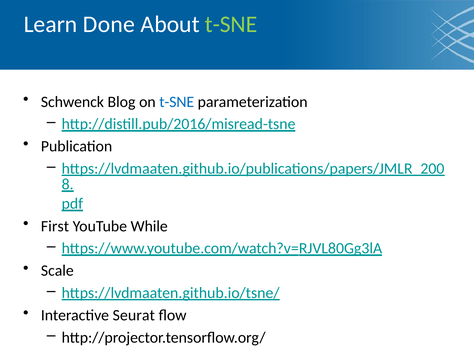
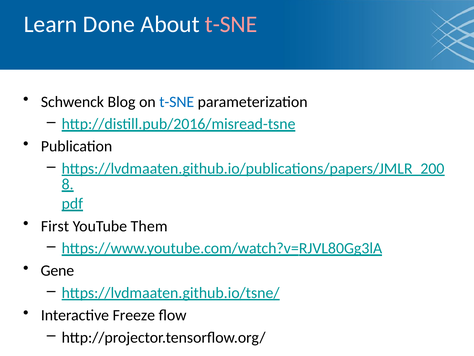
t-SNE colour: light green -> pink (231, 24)
While: While -> Them (149, 226)
Scale: Scale -> Gene (57, 270)
Seurat: Seurat -> Freeze (134, 315)
